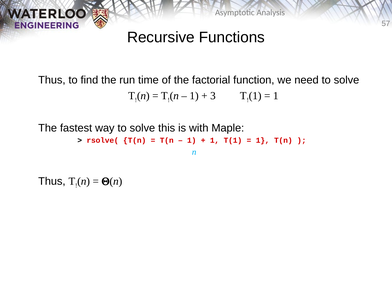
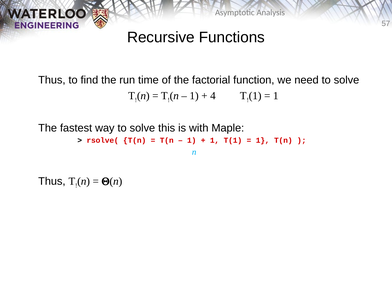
3: 3 -> 4 (213, 96)
